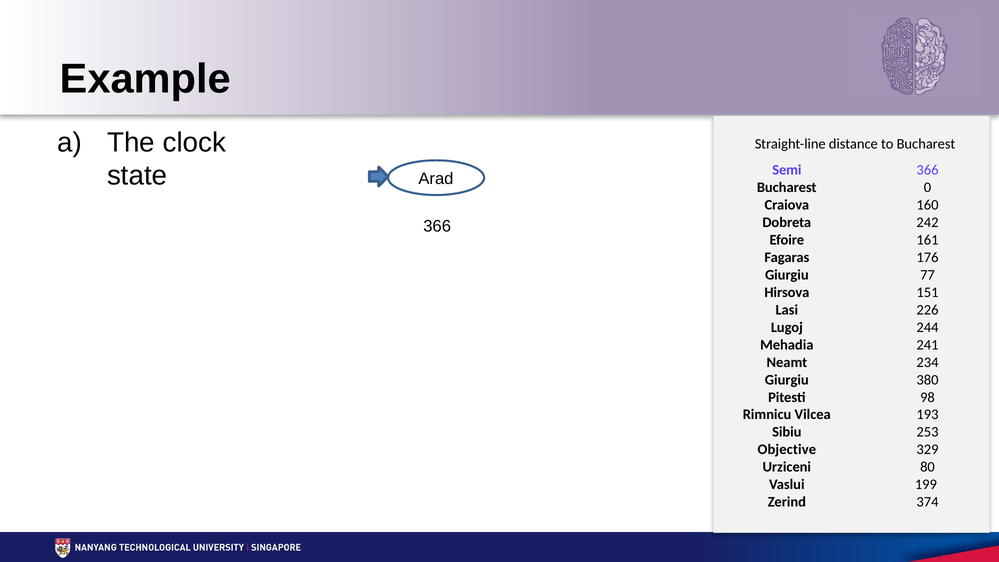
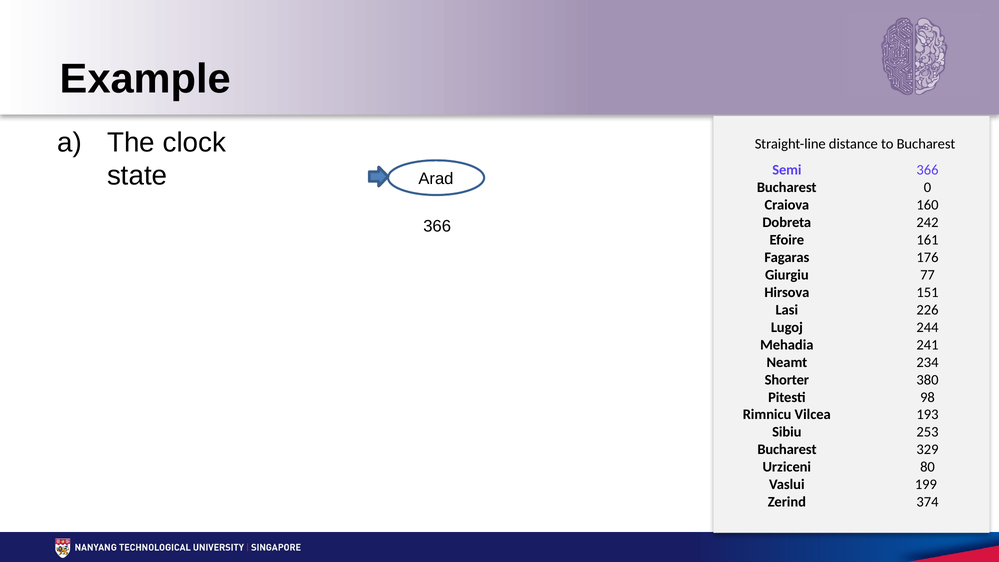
Giurgiu: Giurgiu -> Shorter (787, 380)
Objective: Objective -> Bucharest (787, 450)
